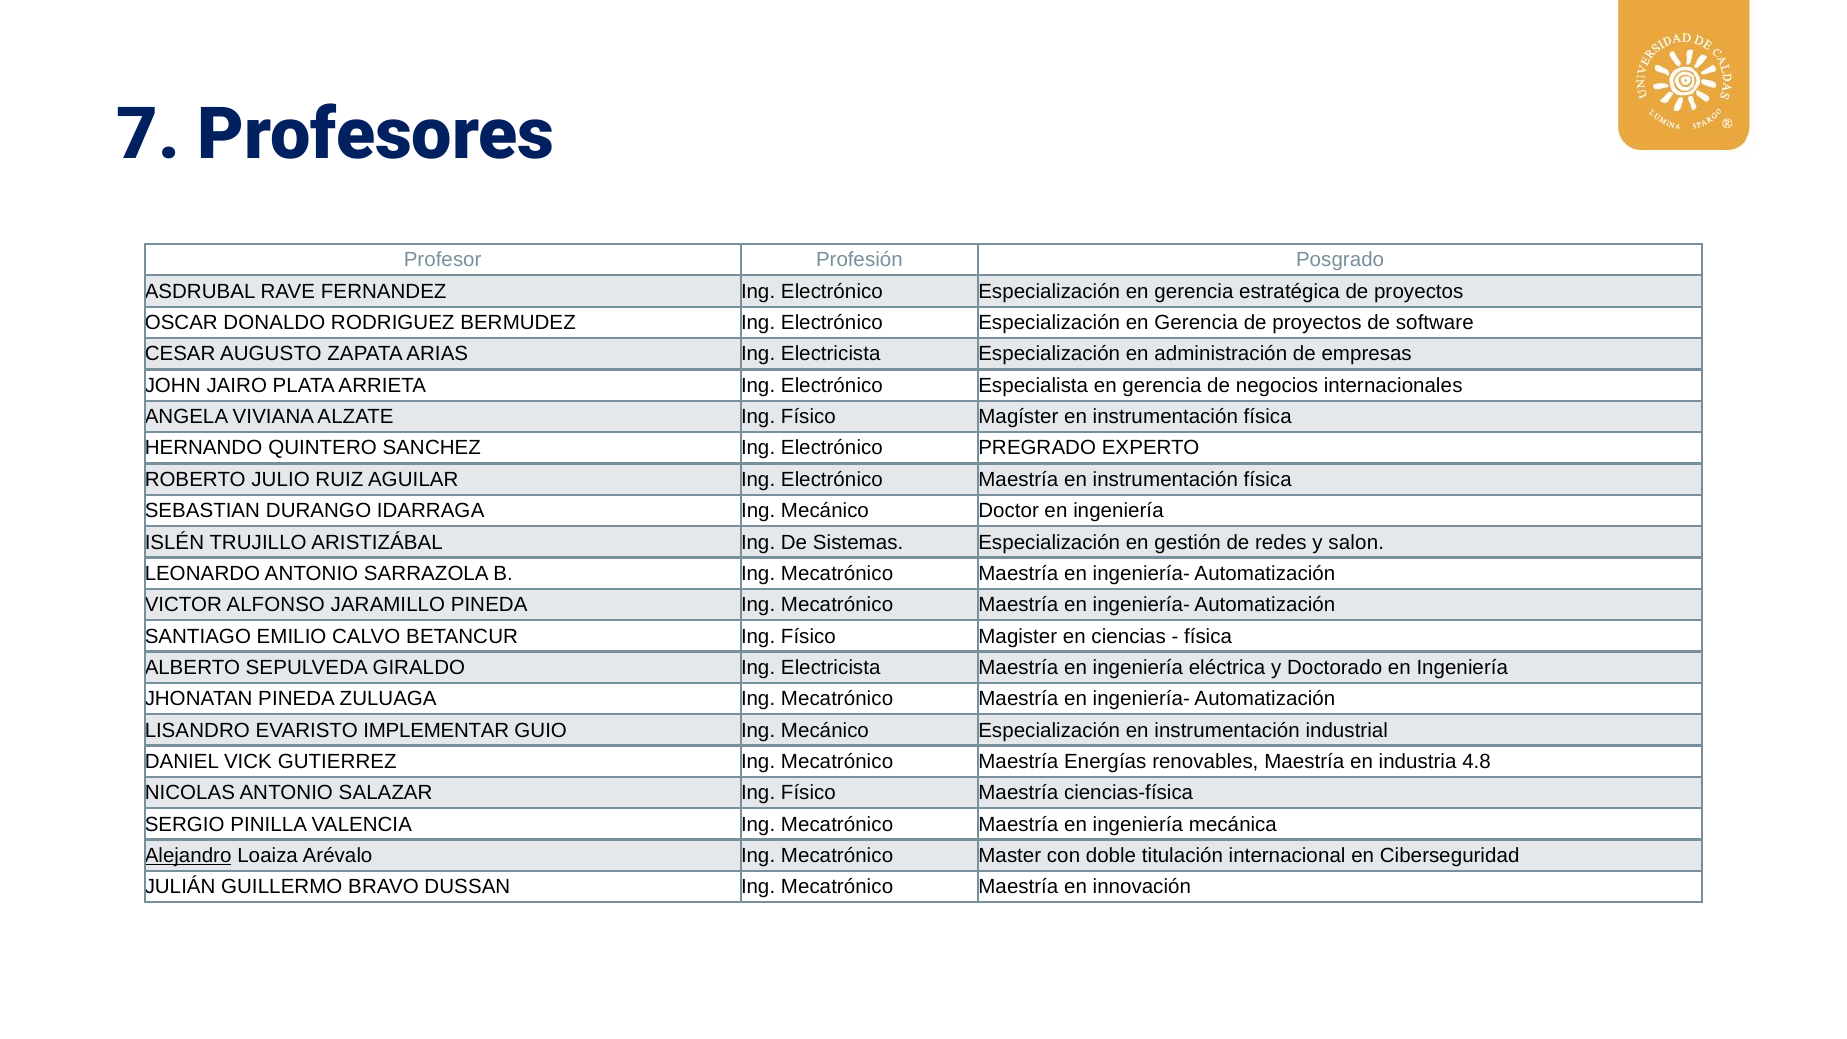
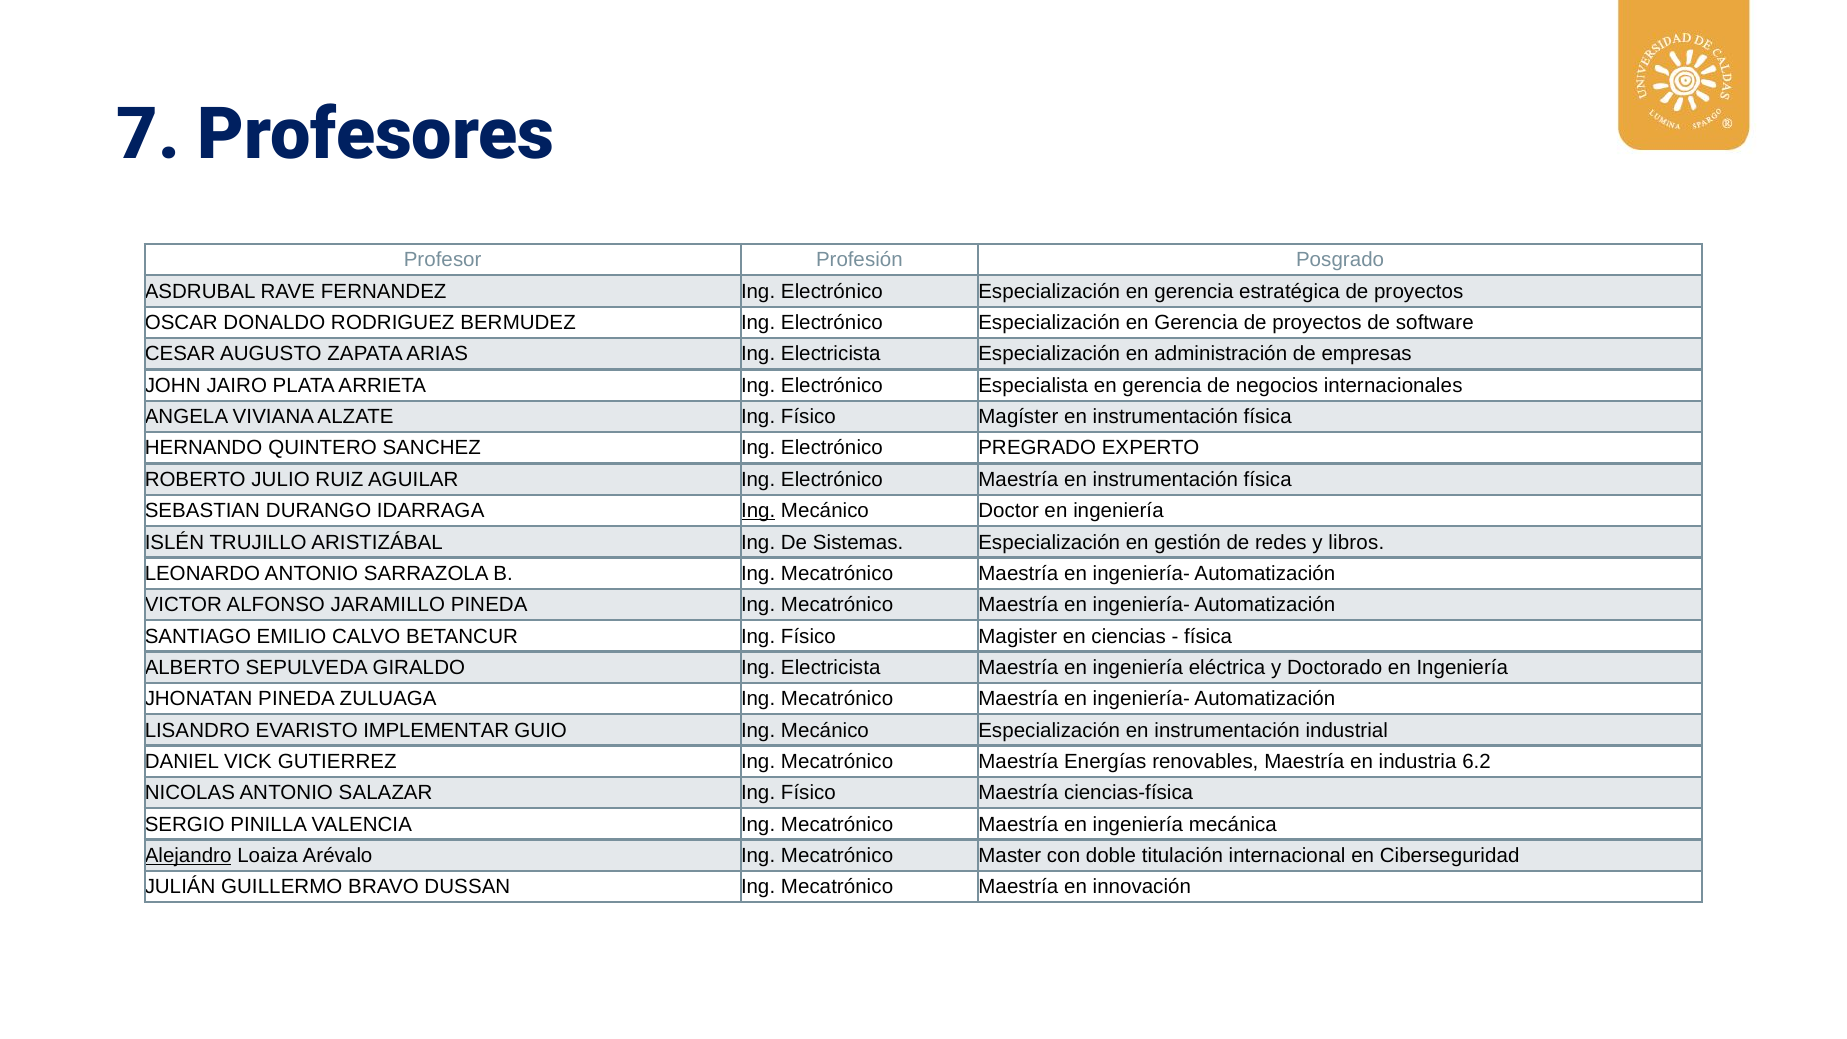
Ing underline: none -> present (758, 511)
salon: salon -> libros (1356, 542)
4.8: 4.8 -> 6.2 (1477, 762)
